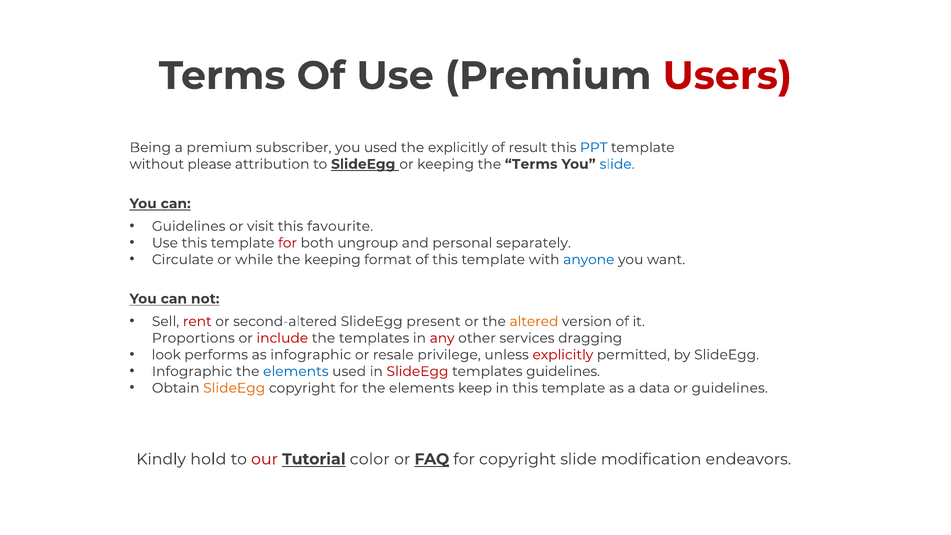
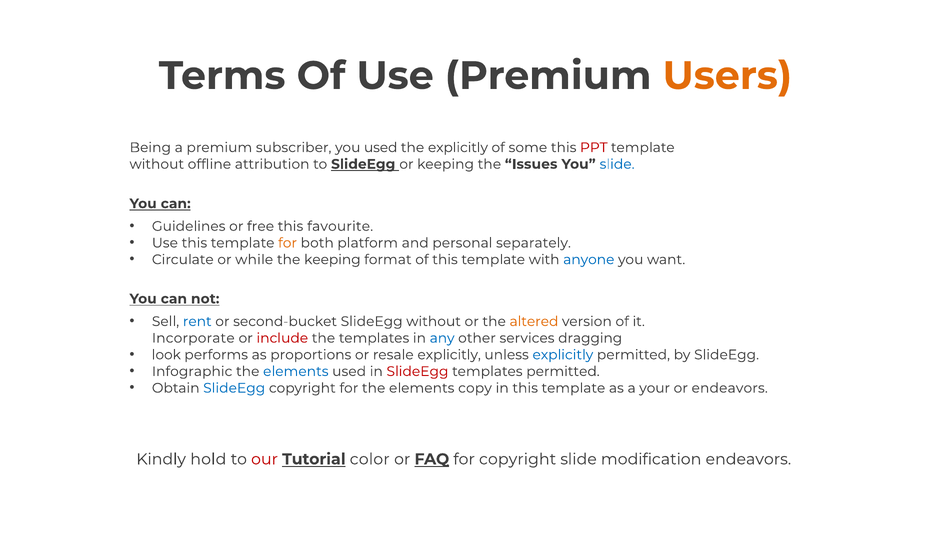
Users colour: red -> orange (727, 76)
result: result -> some (528, 148)
PPT colour: blue -> red (594, 148)
please: please -> offline (209, 164)
the Terms: Terms -> Issues (531, 164)
visit: visit -> free (261, 226)
for colour: red -> orange (288, 243)
ungroup: ungroup -> platform (368, 243)
rent colour: red -> blue (197, 321)
second-altered: second-altered -> second-bucket (285, 321)
SlideEgg present: present -> without (434, 321)
Proportions: Proportions -> Incorporate (193, 338)
any colour: red -> blue (442, 338)
as infographic: infographic -> proportions (311, 355)
resale privilege: privilege -> explicitly (449, 355)
explicitly colour: red -> blue (563, 355)
templates guidelines: guidelines -> permitted (563, 371)
SlideEgg colour: orange -> blue (234, 388)
keep: keep -> copy (475, 388)
data: data -> your (655, 388)
or guidelines: guidelines -> endeavors (730, 388)
